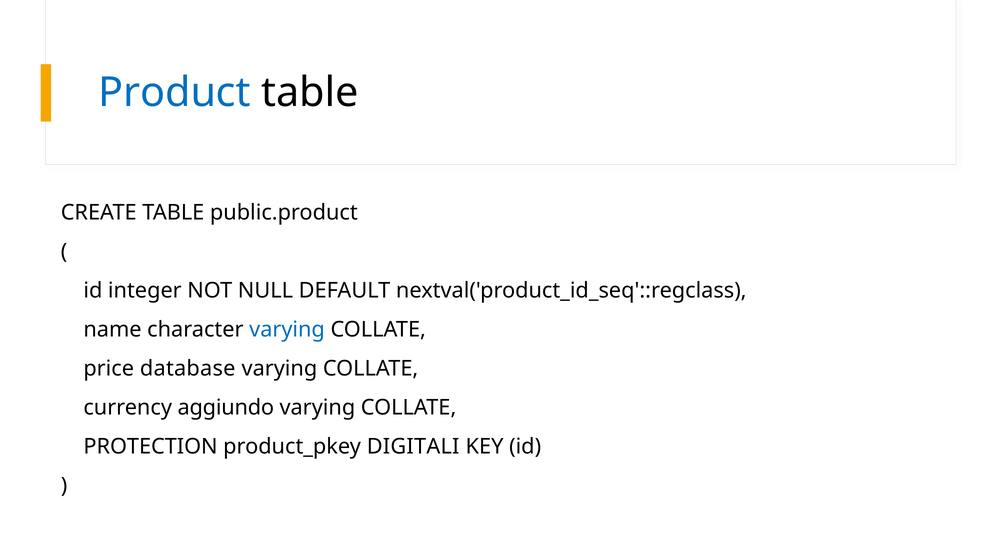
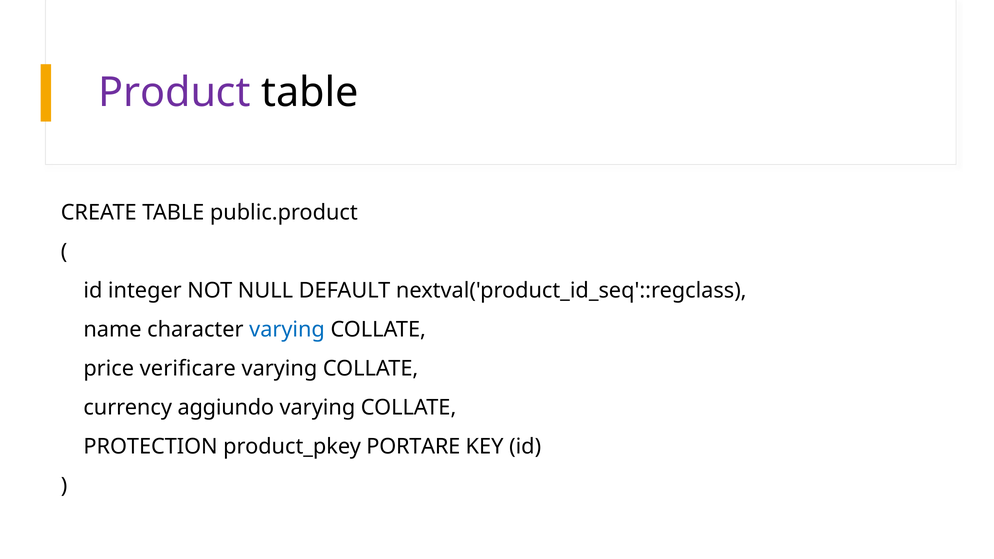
Product colour: blue -> purple (175, 93)
database: database -> verificare (188, 369)
DIGITALI: DIGITALI -> PORTARE (413, 447)
